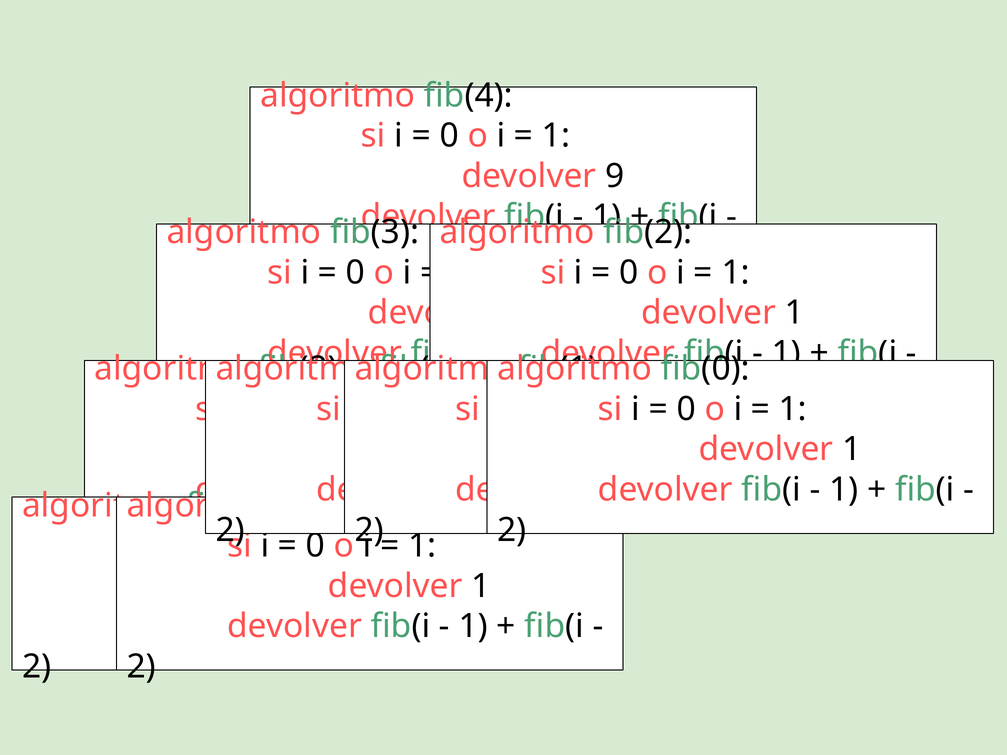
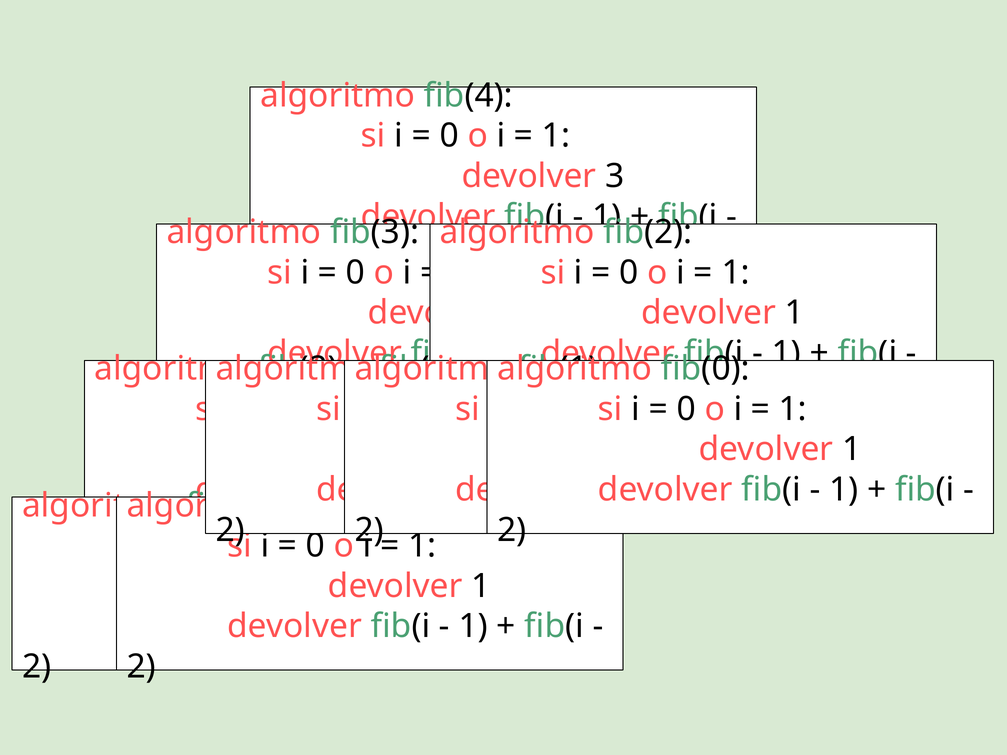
9: 9 -> 3 (615, 176)
